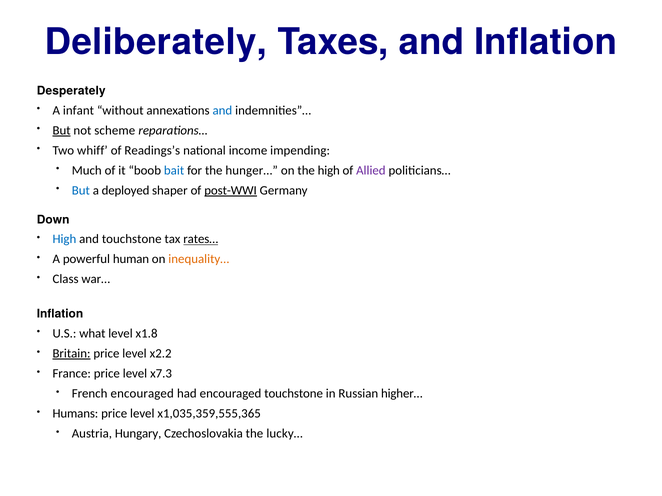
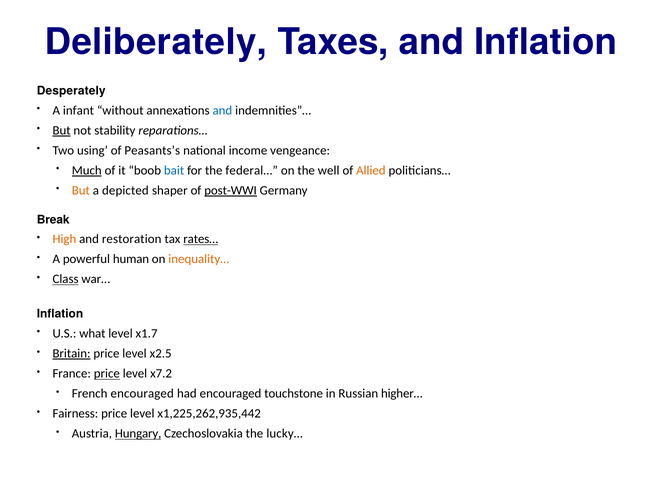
scheme: scheme -> stability (115, 130)
whiff: whiff -> using (92, 151)
Readings’s: Readings’s -> Peasants’s (152, 151)
impending: impending -> vengeance (300, 151)
Much underline: none -> present (87, 171)
hunger…: hunger… -> federal… (252, 171)
the high: high -> well (329, 171)
Allied colour: purple -> orange (371, 171)
But colour: blue -> orange (81, 191)
deployed: deployed -> depicted (125, 191)
Down: Down -> Break (53, 220)
High colour: blue -> orange (64, 239)
and touchstone: touchstone -> restoration (132, 239)
Class underline: none -> present (66, 279)
x1.8: x1.8 -> x1.7 (147, 334)
x2.2: x2.2 -> x2.5 (161, 354)
price underline: none -> present (107, 374)
x7.3: x7.3 -> x7.2 (161, 374)
Humans: Humans -> Fairness (75, 414)
x1,035,359,555,365: x1,035,359,555,365 -> x1,225,262,935,442 (209, 414)
Hungary underline: none -> present (138, 434)
